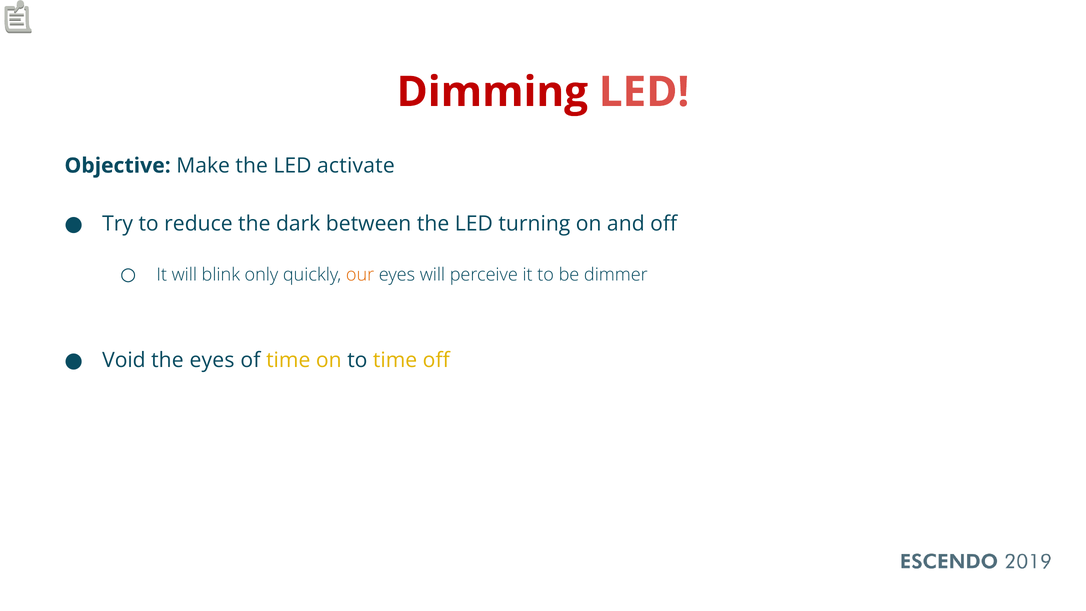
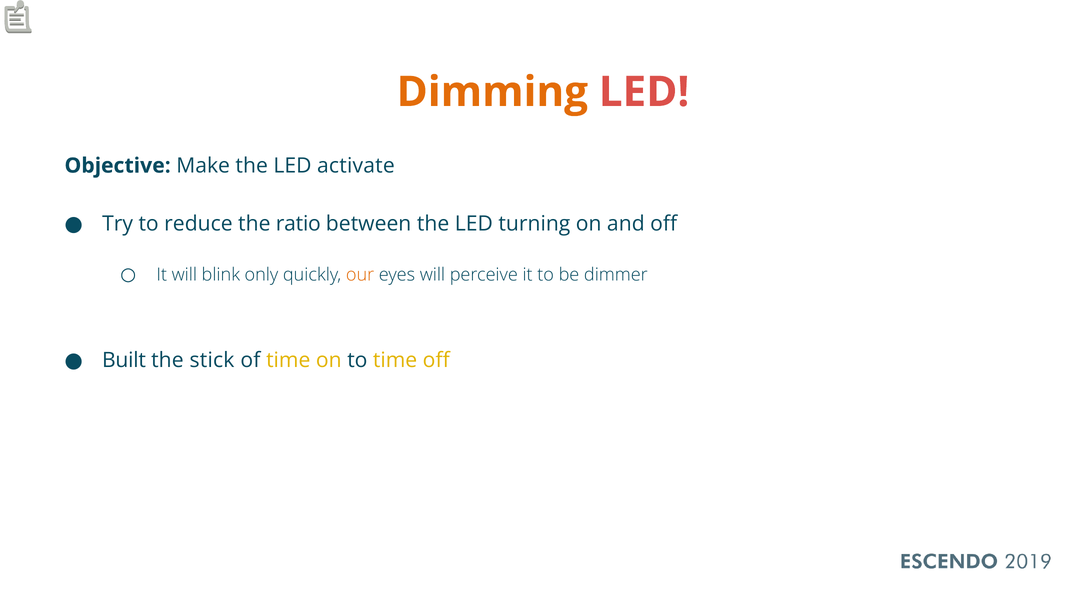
Dimming colour: red -> orange (492, 92)
dark: dark -> ratio (298, 224)
Void: Void -> Built (124, 360)
the eyes: eyes -> stick (212, 360)
